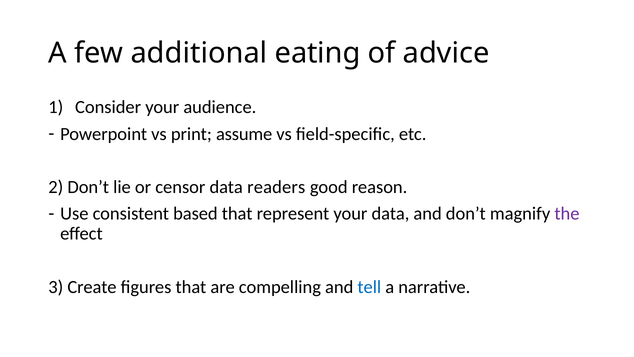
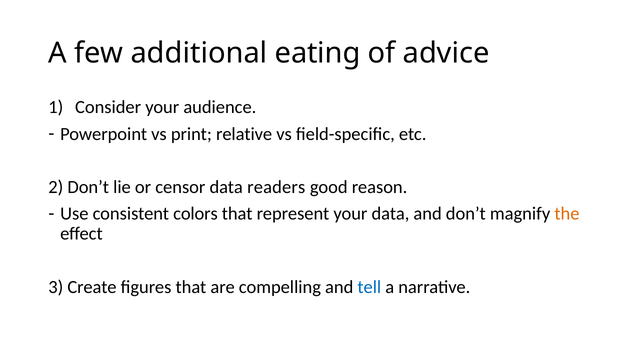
assume: assume -> relative (244, 134)
based: based -> colors (195, 214)
the colour: purple -> orange (567, 214)
